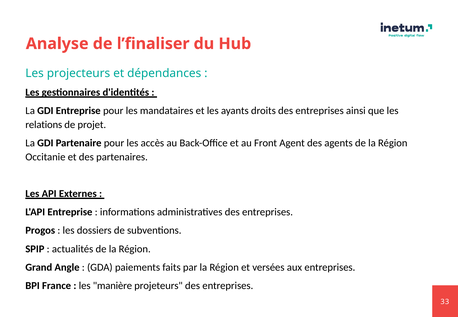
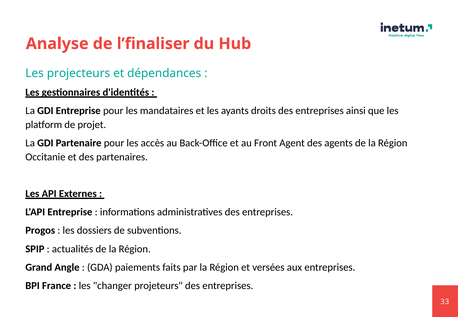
relations: relations -> platform (44, 125)
manière: manière -> changer (112, 286)
